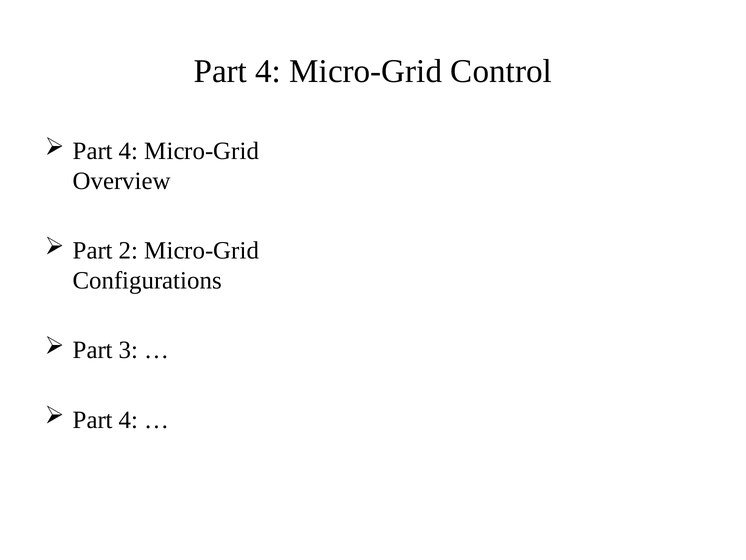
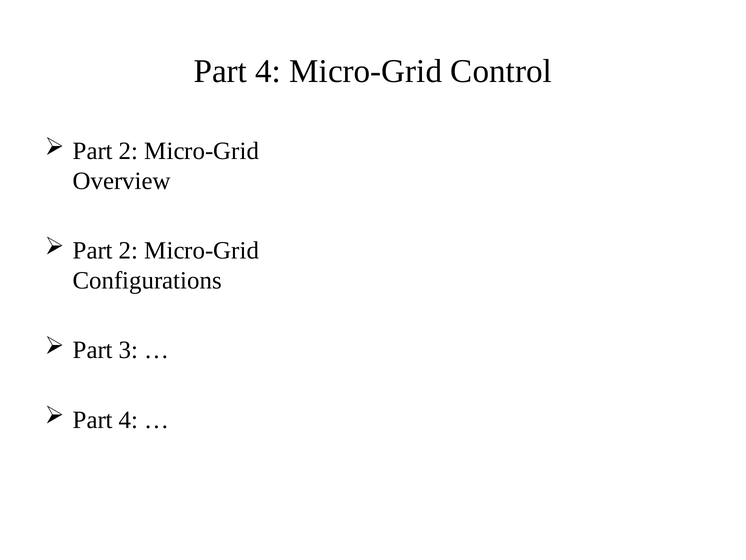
4: 4 -> 2 (129, 151)
